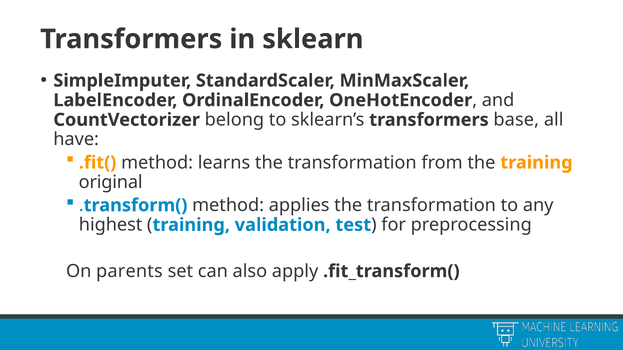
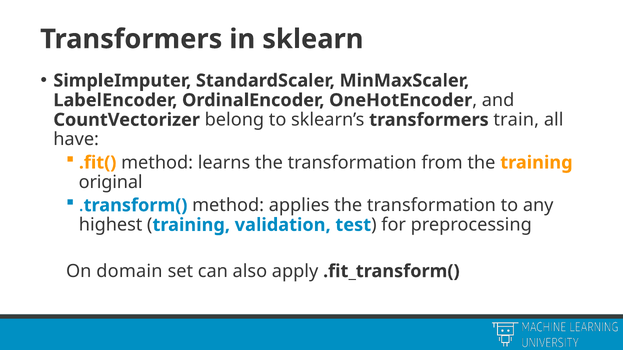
base: base -> train (516, 120)
parents: parents -> domain (129, 271)
